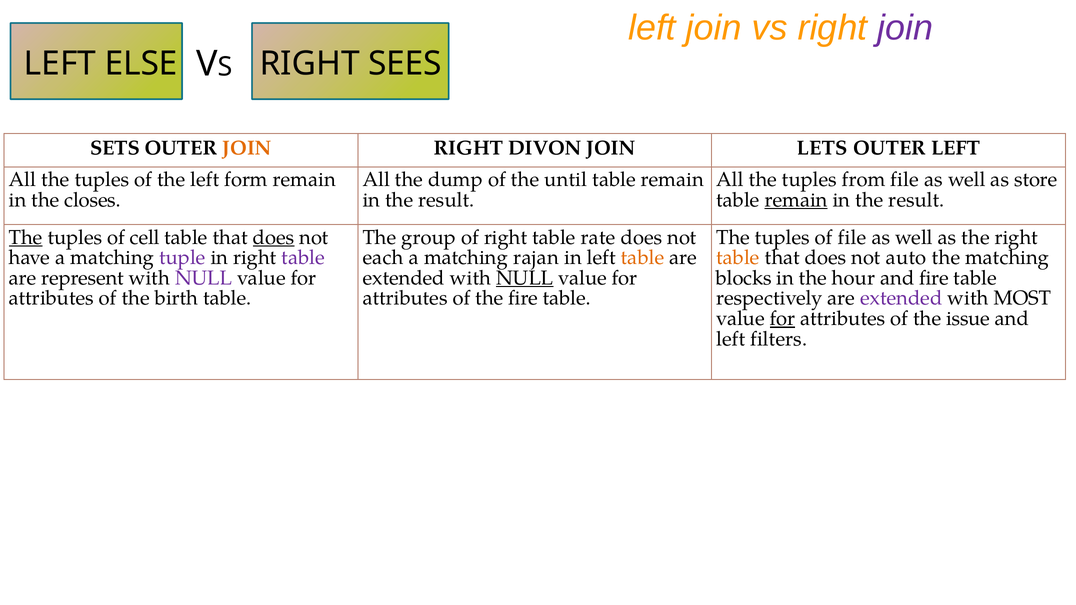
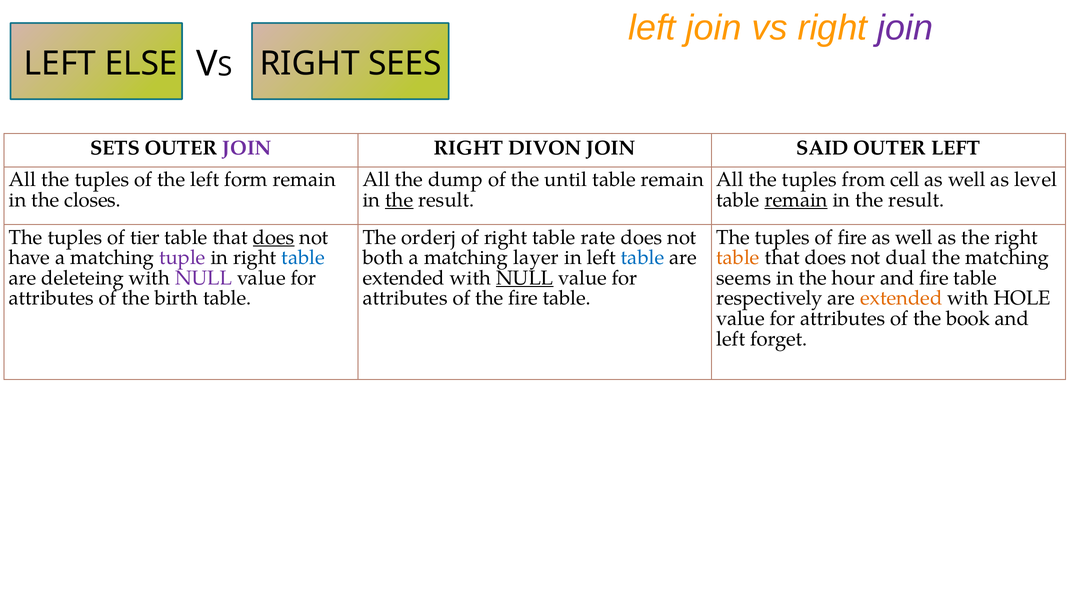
JOIN colour: orange -> purple (247, 148)
LETS: LETS -> SAID (822, 148)
from file: file -> cell (905, 180)
store: store -> level (1036, 180)
the underline: none -> present (399, 200)
The underline: present -> none (26, 237)
cell: cell -> tier (145, 237)
group: group -> orderj (429, 237)
of file: file -> fire (852, 237)
table colour: purple -> blue (303, 258)
each: each -> both (383, 258)
rajan: rajan -> layer (536, 258)
table colour: orange -> blue (643, 258)
auto: auto -> dual (906, 258)
represent: represent -> deleteing (83, 278)
blocks: blocks -> seems (744, 278)
extended colour: purple -> orange (901, 298)
MOST: MOST -> HOLE (1022, 298)
for underline: present -> none (783, 319)
issue: issue -> book (968, 319)
filters: filters -> forget (779, 339)
